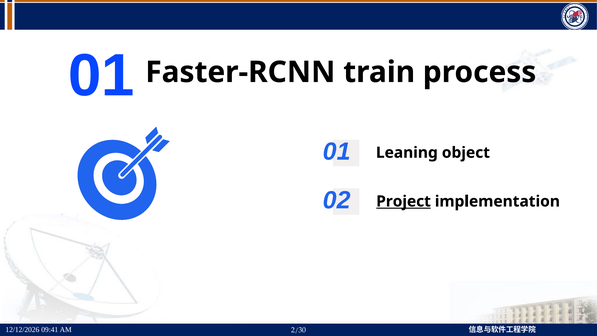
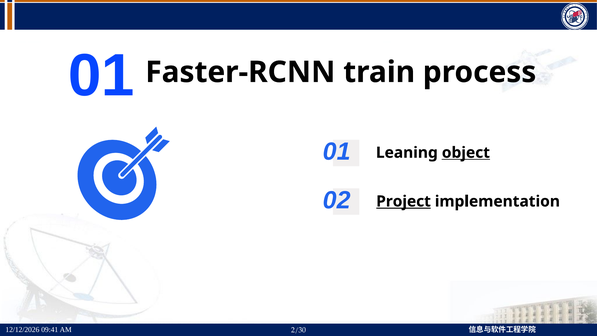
object underline: none -> present (466, 153)
